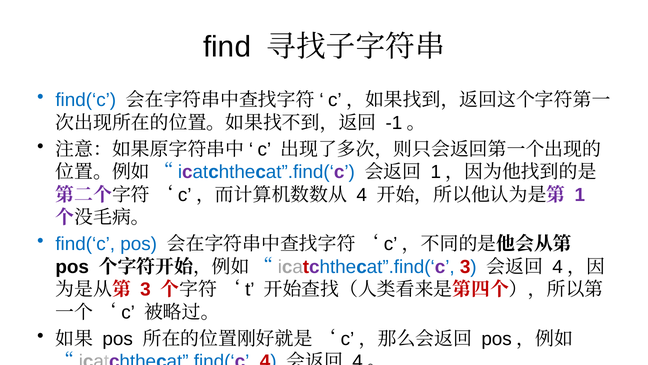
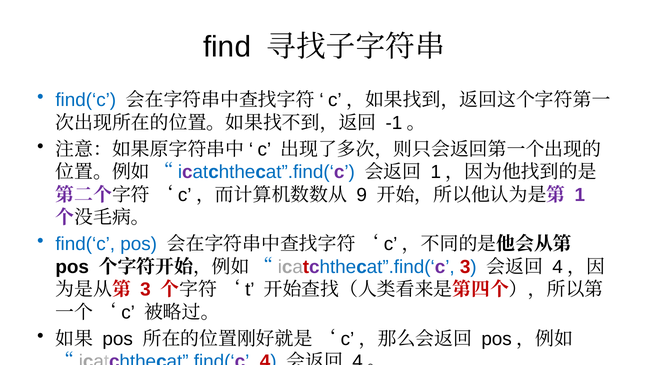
4: 4 -> 9 (362, 195)
